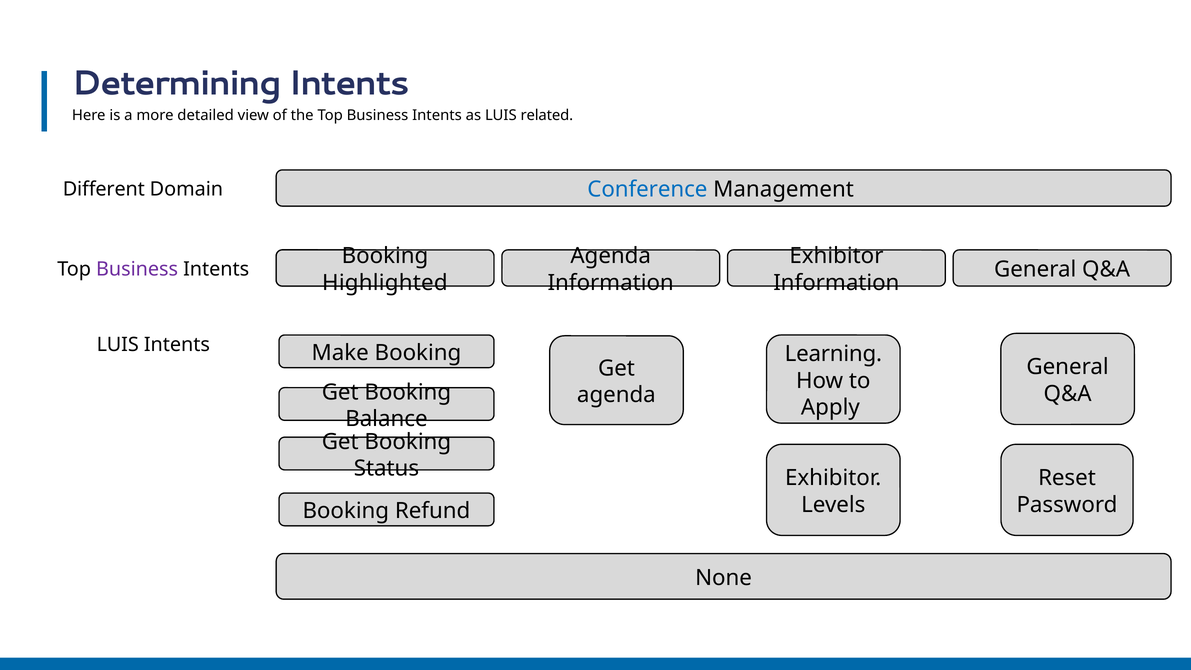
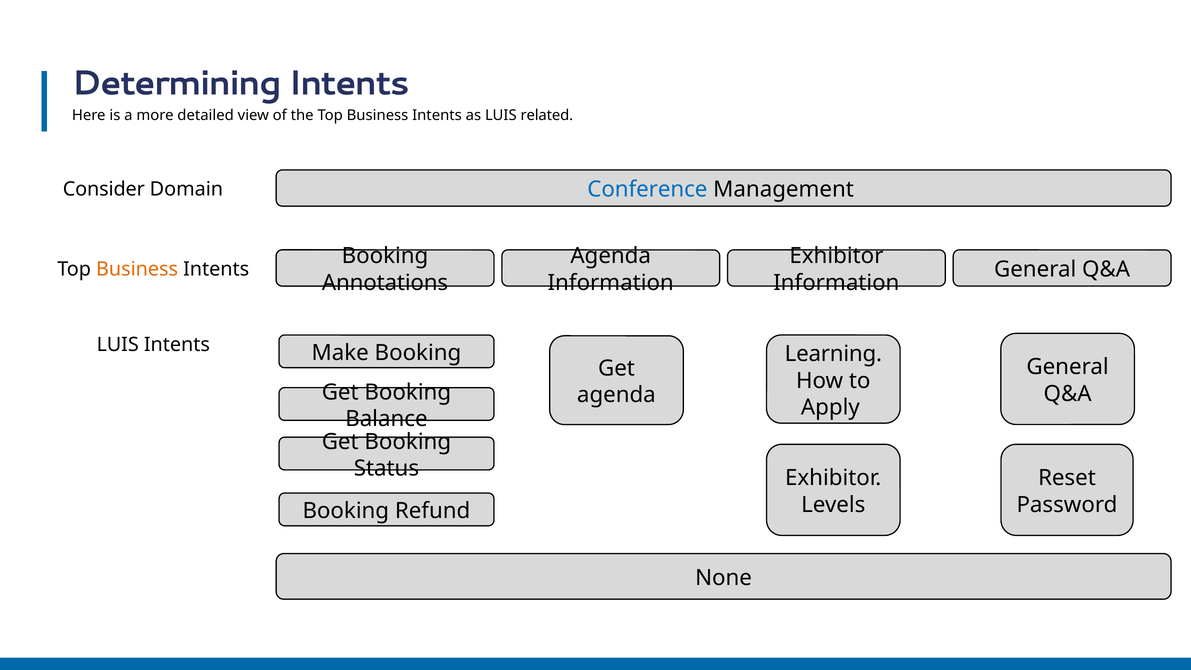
Different: Different -> Consider (104, 189)
Business colour: purple -> orange (137, 269)
Highlighted: Highlighted -> Annotations (385, 283)
